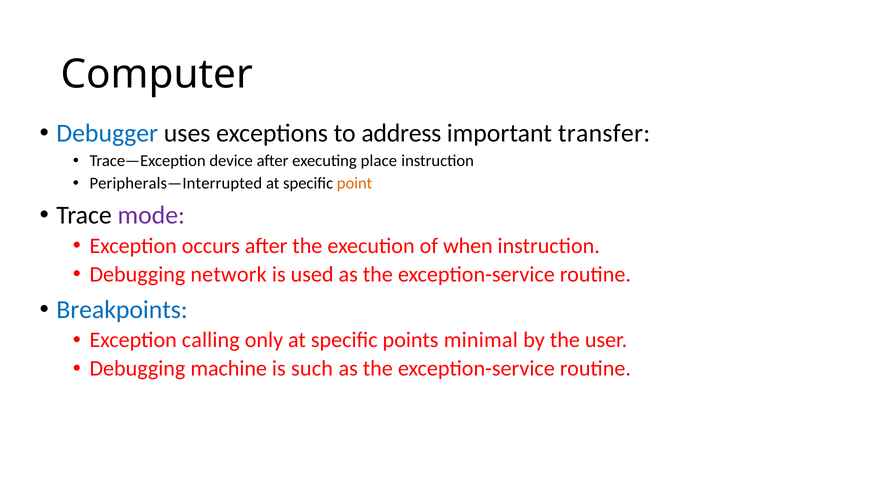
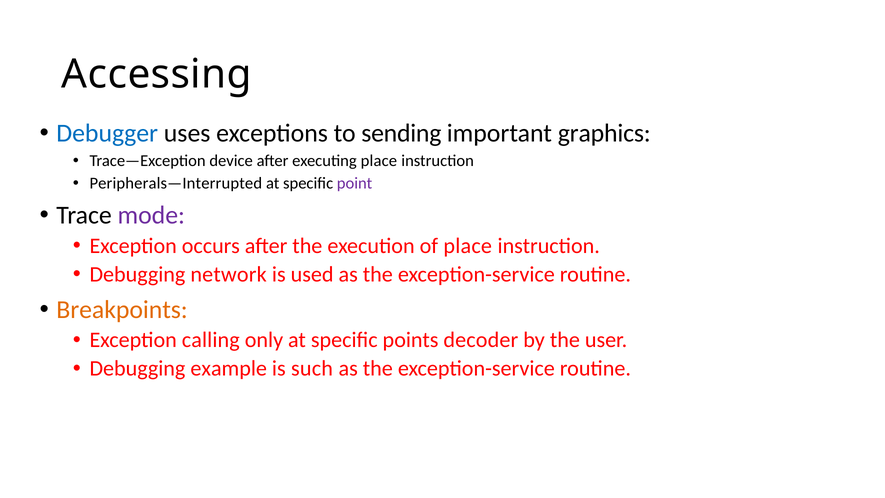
Computer: Computer -> Accessing (157, 74)
address: address -> sending (401, 133)
transfer: transfer -> graphics (604, 133)
point colour: orange -> purple (355, 183)
of when: when -> place (468, 246)
Breakpoints colour: blue -> orange (122, 309)
minimal: minimal -> decoder (481, 340)
machine: machine -> example (229, 368)
